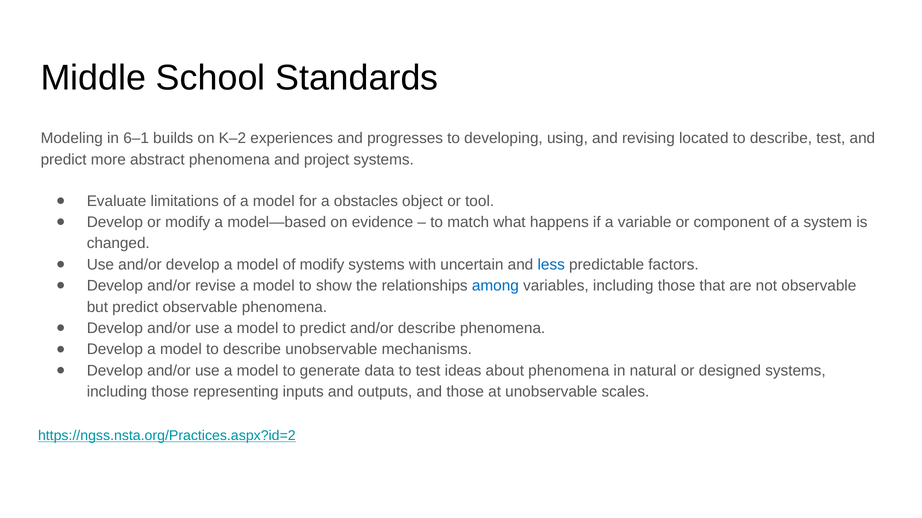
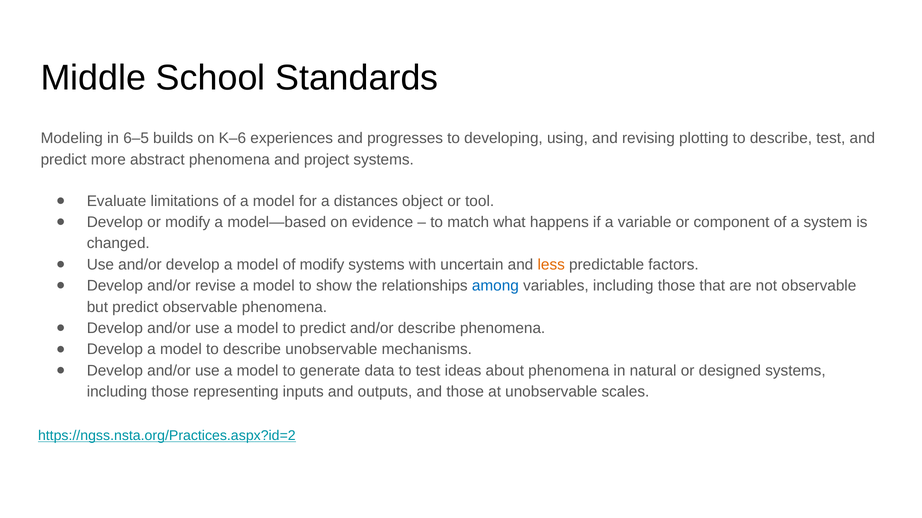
6–1: 6–1 -> 6–5 (136, 138)
K–2: K–2 -> K–6 (232, 138)
located: located -> plotting (704, 138)
obstacles: obstacles -> distances (366, 201)
less colour: blue -> orange (551, 265)
